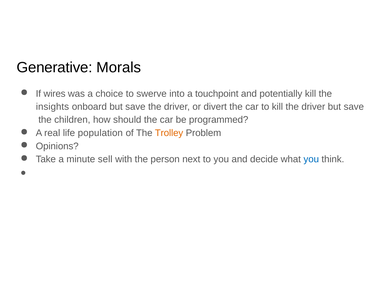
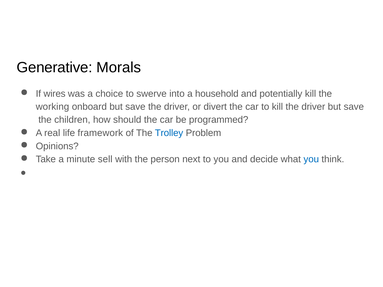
touchpoint: touchpoint -> household (217, 94)
insights: insights -> working (52, 107)
population: population -> framework (100, 133)
Trolley colour: orange -> blue (169, 133)
